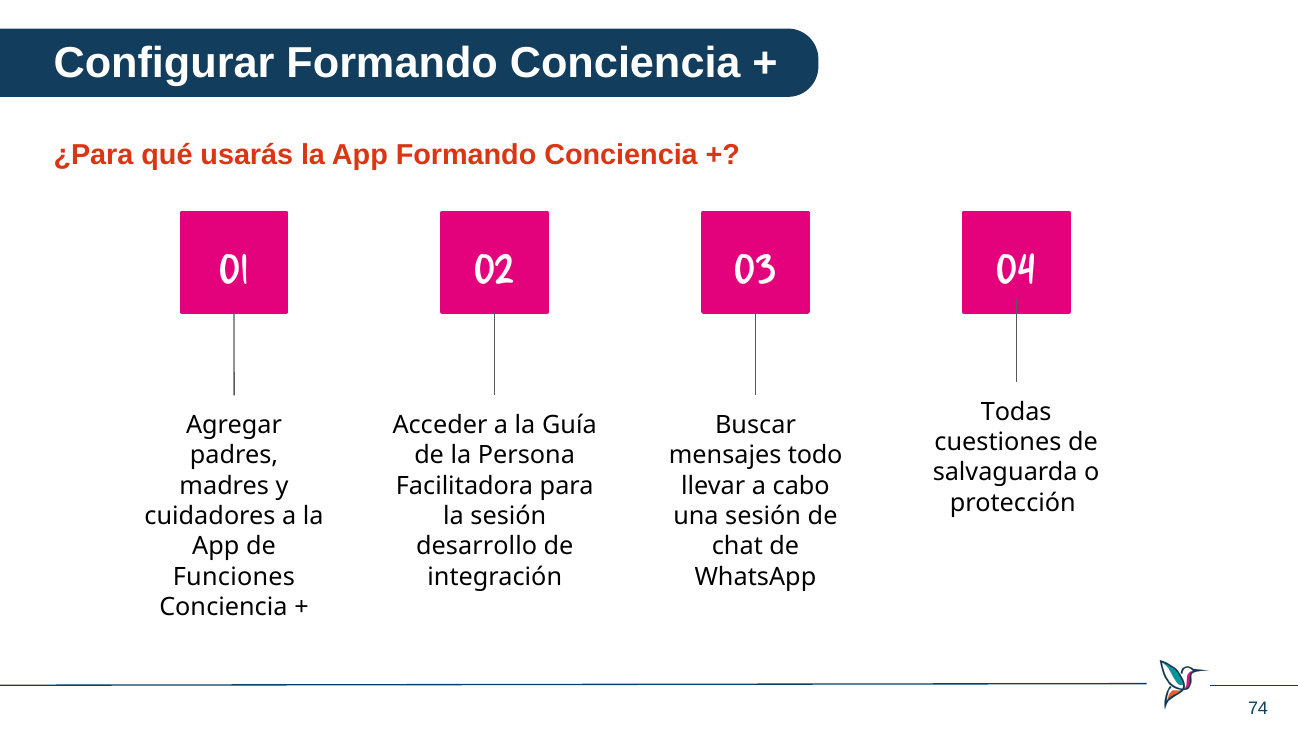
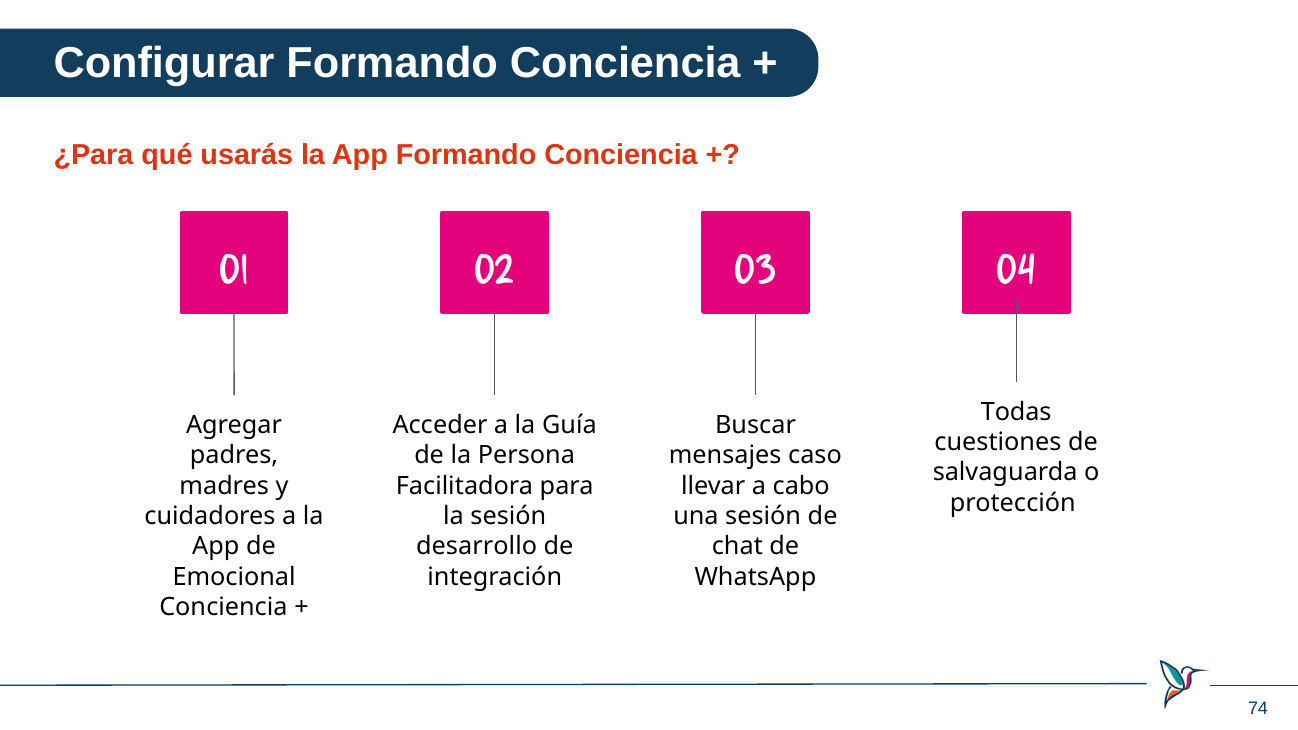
todo: todo -> caso (815, 456)
Funciones: Funciones -> Emocional (234, 577)
